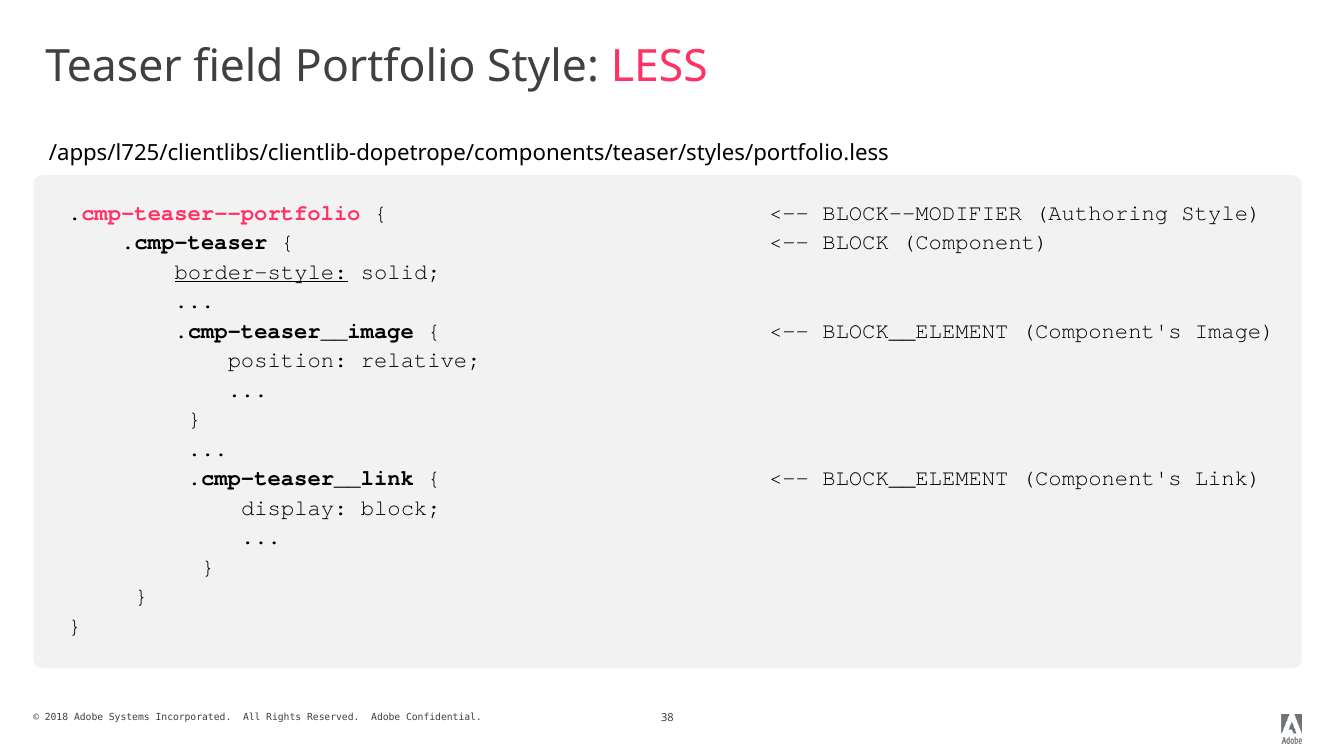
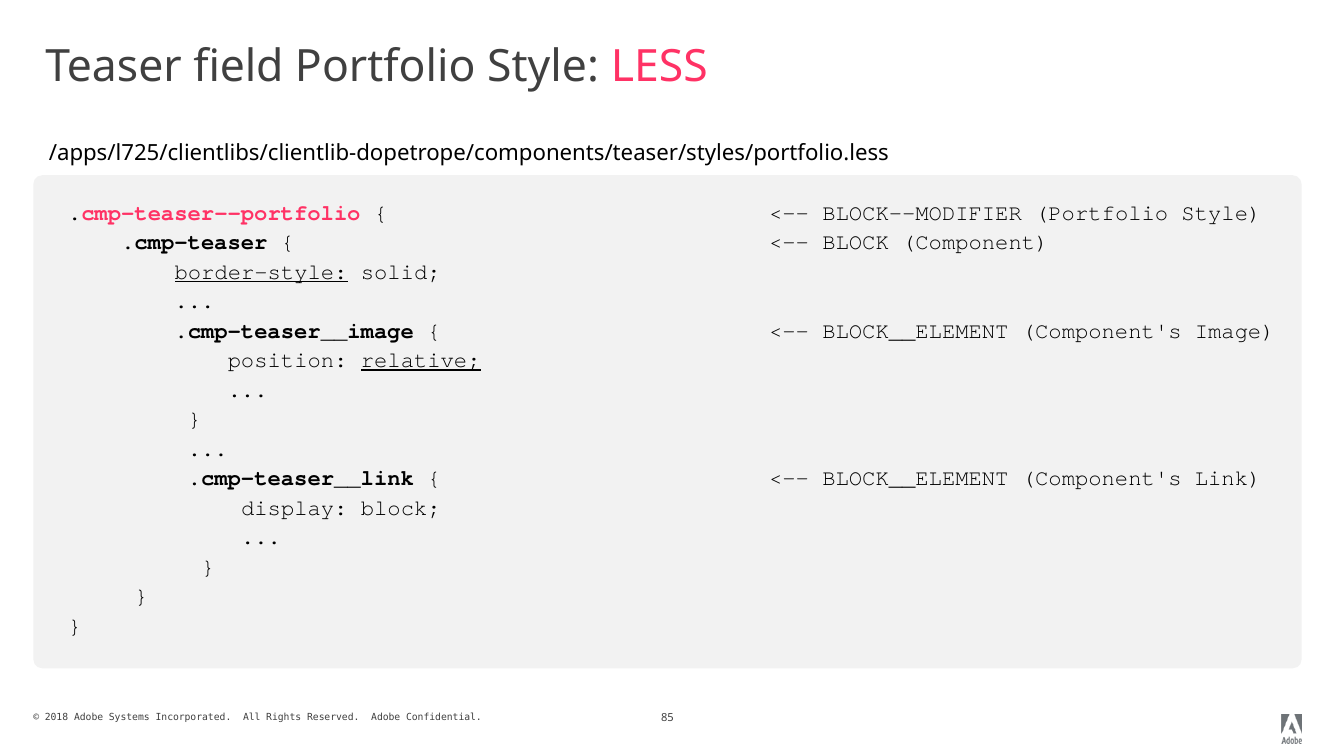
BLOCK--MODIFIER Authoring: Authoring -> Portfolio (1102, 213)
relative underline: none -> present (421, 360)
38: 38 -> 85 (667, 718)
